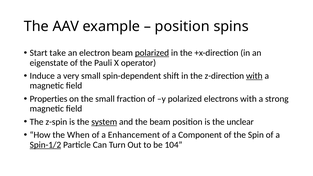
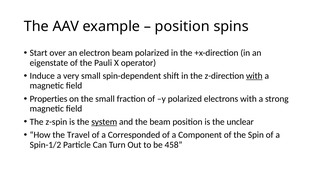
take: take -> over (58, 53)
polarized underline: present -> none (152, 53)
When: When -> Travel (78, 135)
Enhancement: Enhancement -> Corresponded (134, 135)
Spin-1/2 underline: present -> none (45, 145)
104: 104 -> 458 (174, 145)
